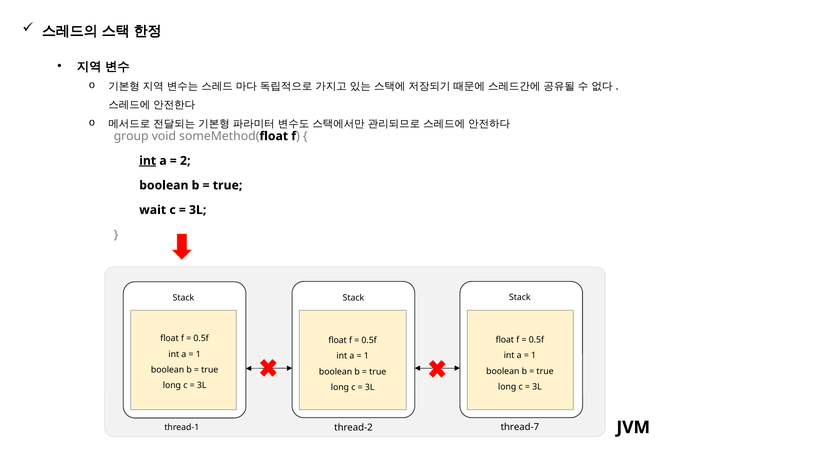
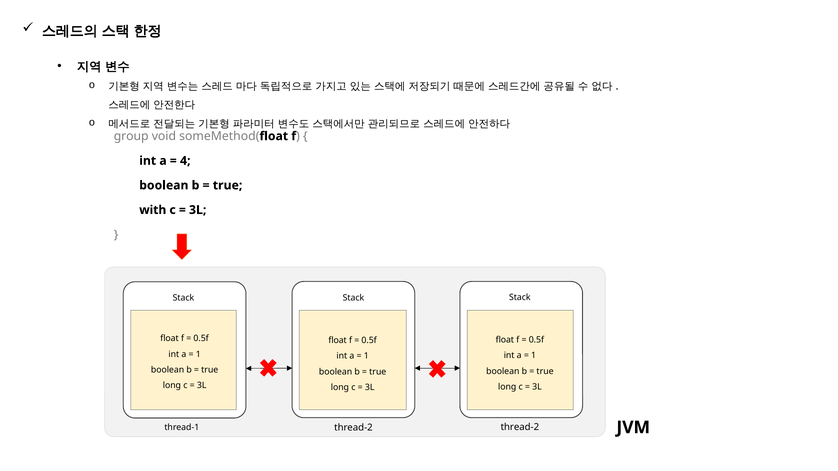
int underline: present -> none (148, 161)
2: 2 -> 4 (185, 161)
wait: wait -> with (153, 210)
thread-7: thread-7 -> thread-2 (520, 427)
